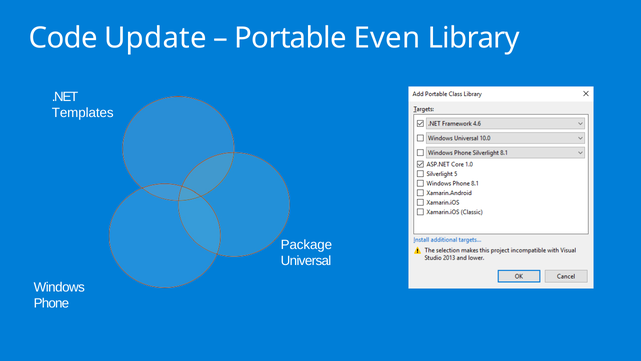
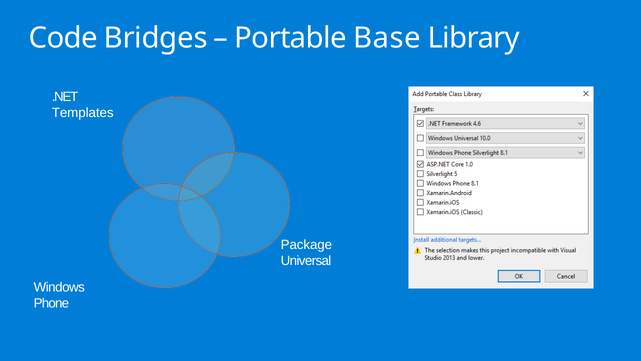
Update: Update -> Bridges (156, 38)
Even: Even -> Base (387, 38)
